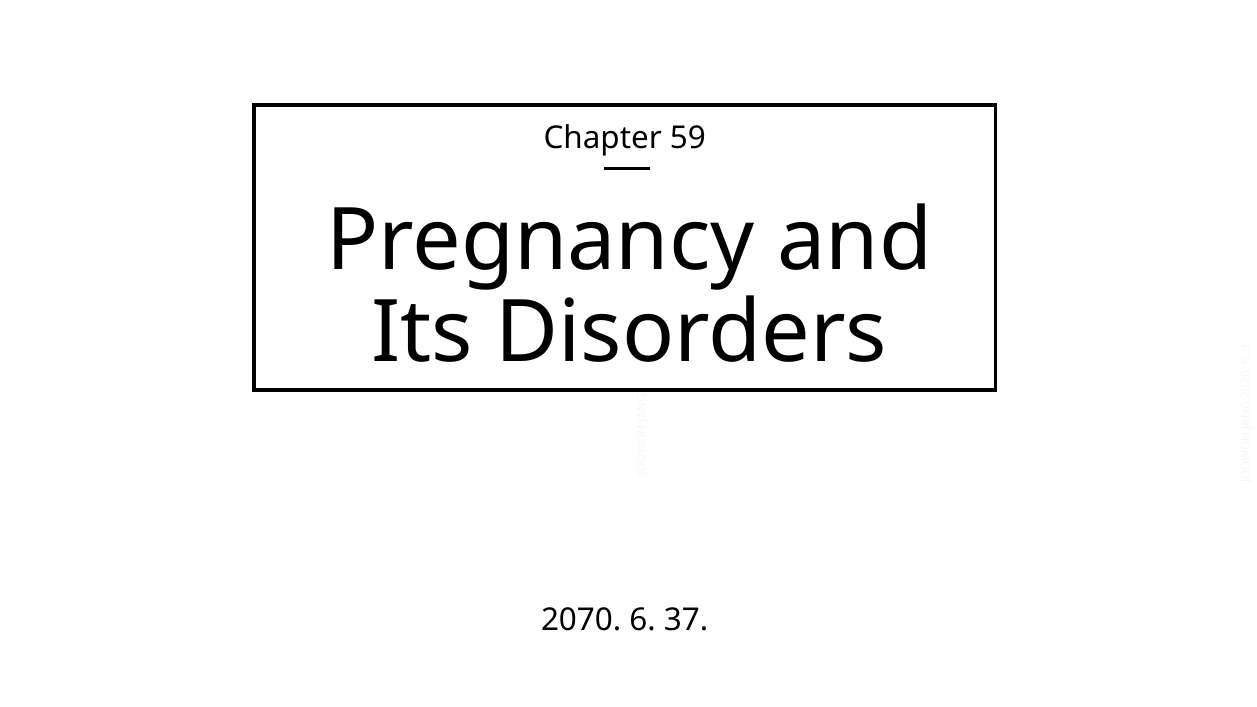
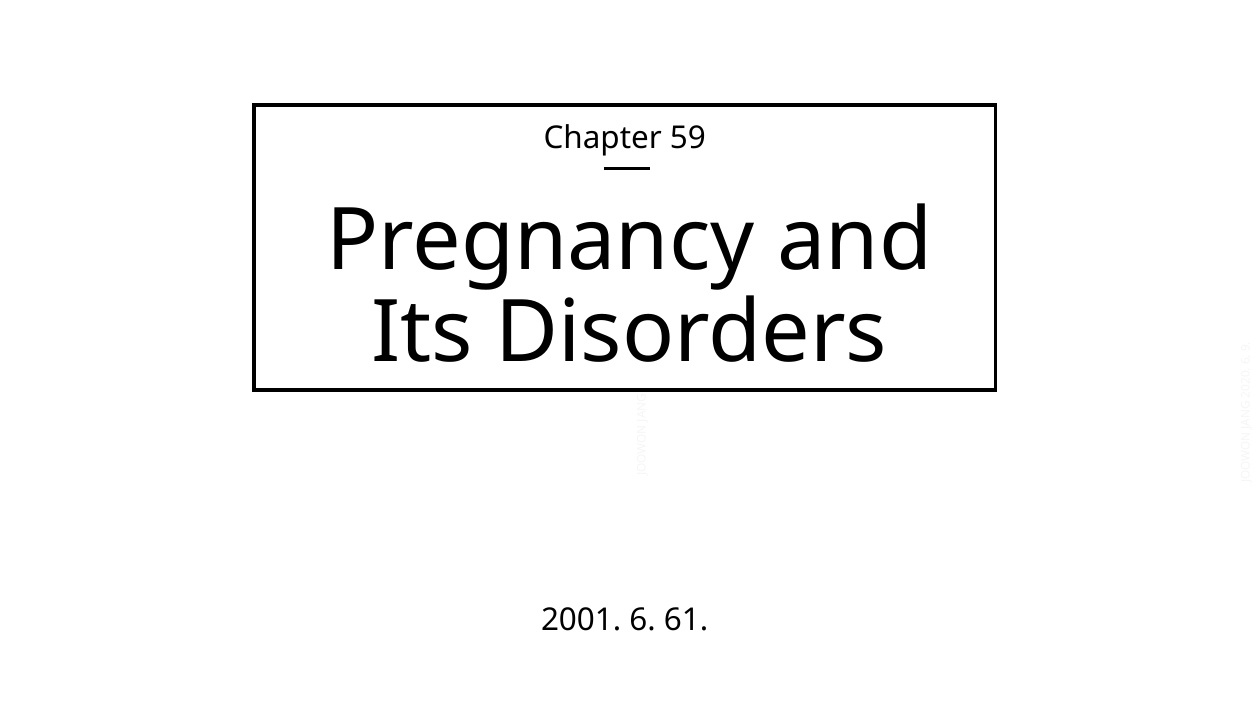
2070: 2070 -> 2001 (581, 621)
37: 37 -> 61 (686, 621)
